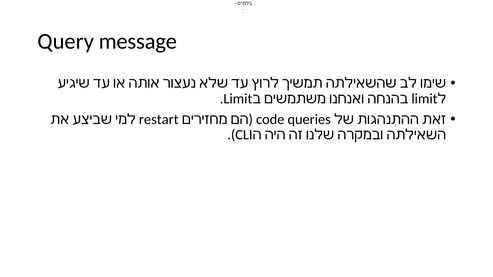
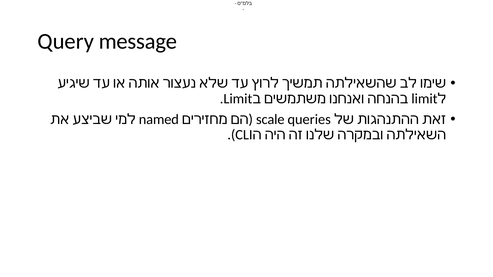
restart: restart -> named (159, 119)
code: code -> scale (270, 119)
